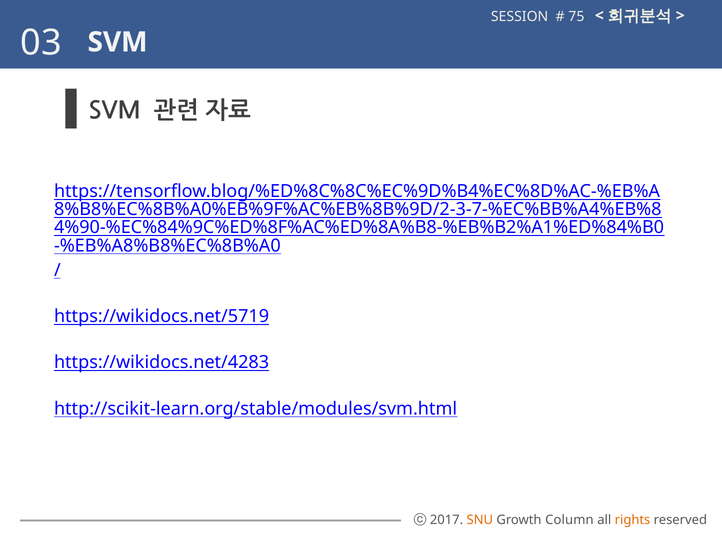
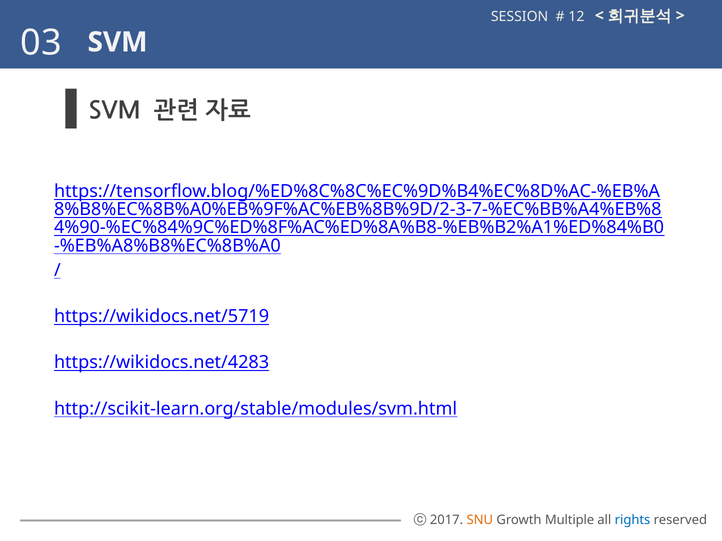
75: 75 -> 12 (576, 17)
Column: Column -> Multiple (570, 520)
rights colour: orange -> blue (633, 520)
